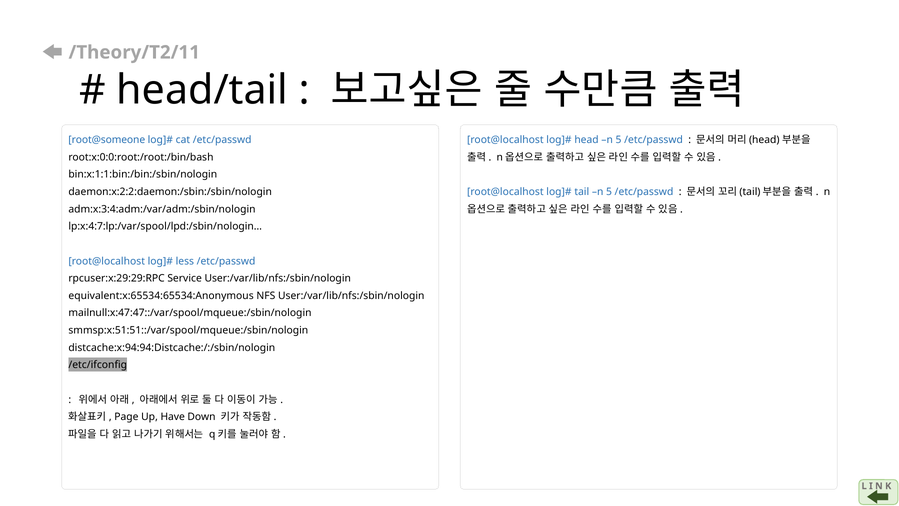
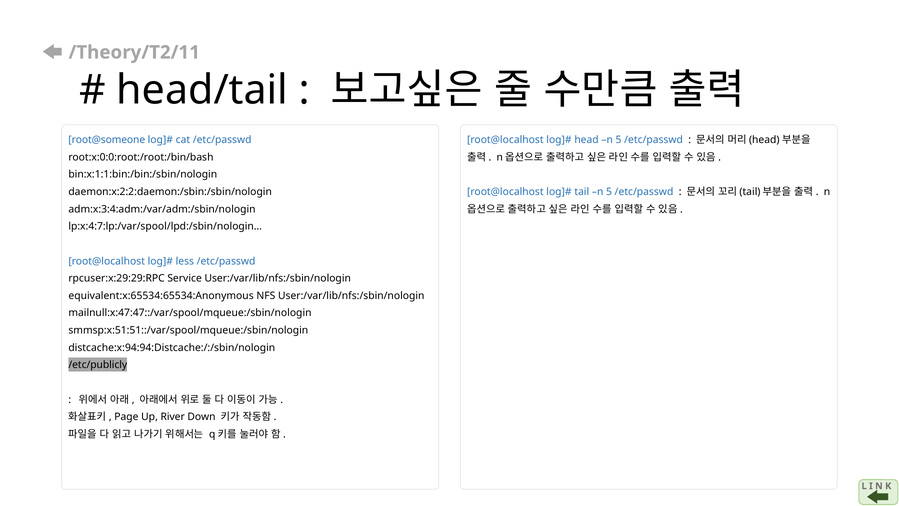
/etc/ifconfig: /etc/ifconfig -> /etc/publicly (98, 365)
Have: Have -> River (173, 417)
